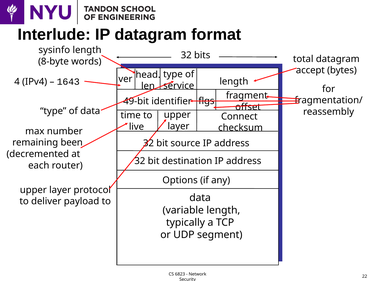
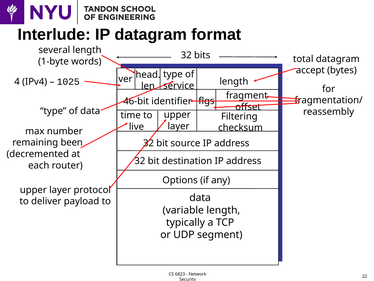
sysinfo: sysinfo -> several (54, 50)
8-byte: 8-byte -> 1-byte (53, 61)
1643: 1643 -> 1025 (68, 82)
49-bit: 49-bit -> 46-bit (136, 101)
Connect: Connect -> Filtering (239, 116)
